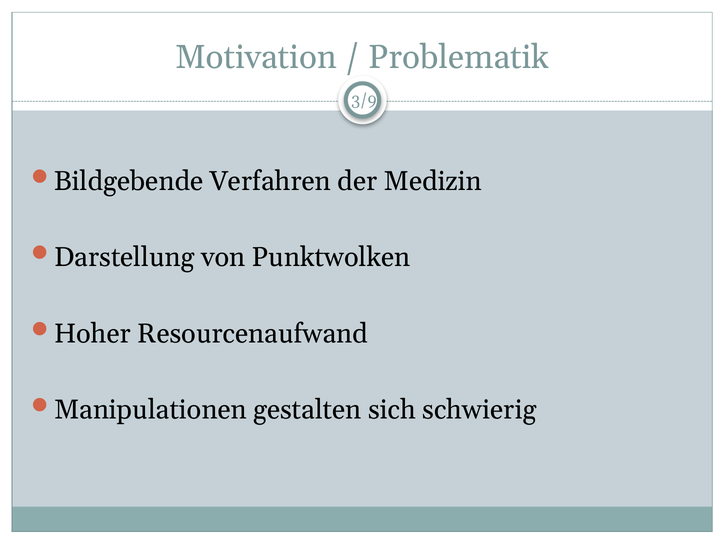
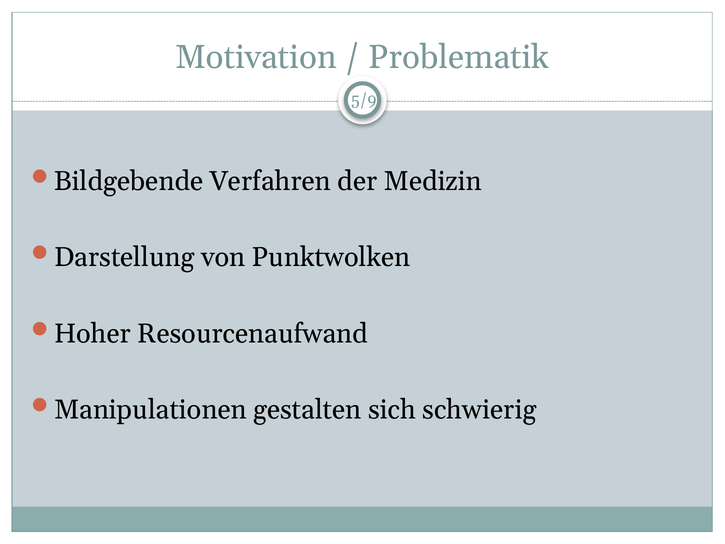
3/9: 3/9 -> 5/9 (364, 100)
